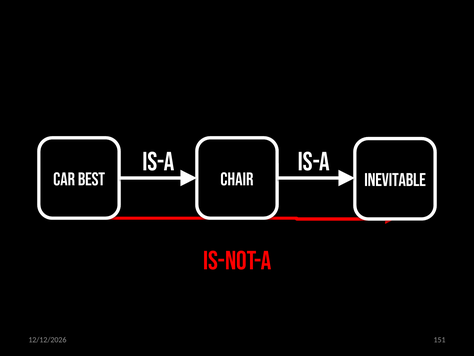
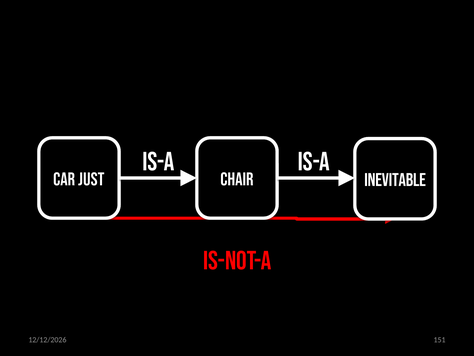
BEST: BEST -> JUST (91, 179)
